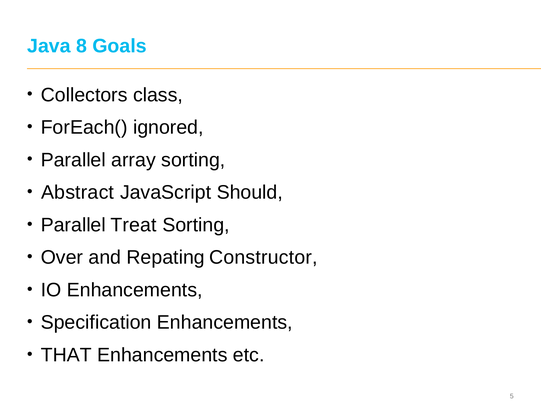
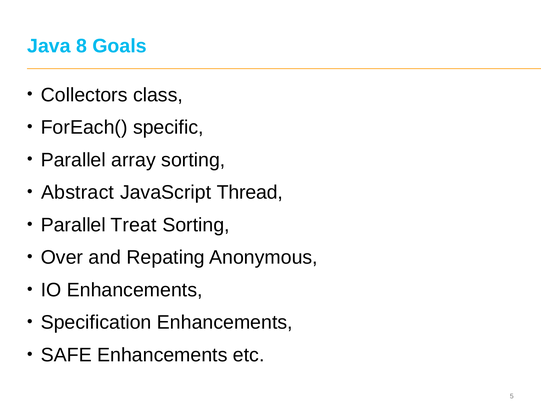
ignored: ignored -> specific (168, 127)
Should: Should -> Thread (250, 192)
Constructor: Constructor -> Anonymous (263, 257)
THAT: THAT -> SAFE (66, 355)
